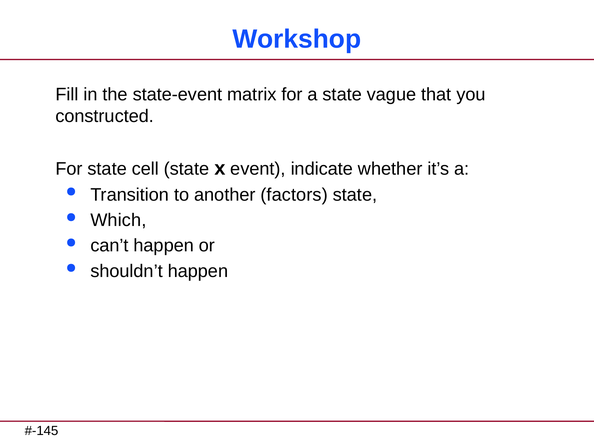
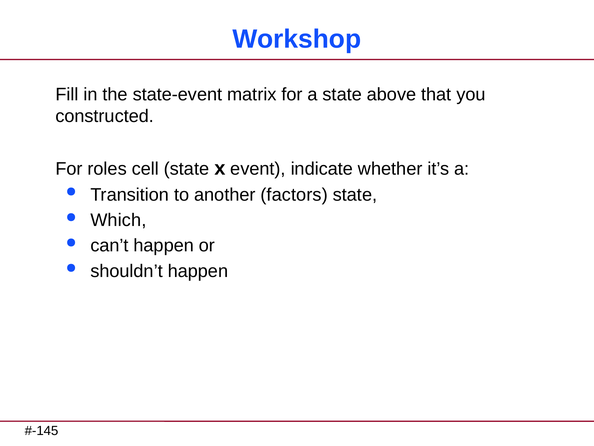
vague: vague -> above (391, 94)
For state: state -> roles (107, 169)
